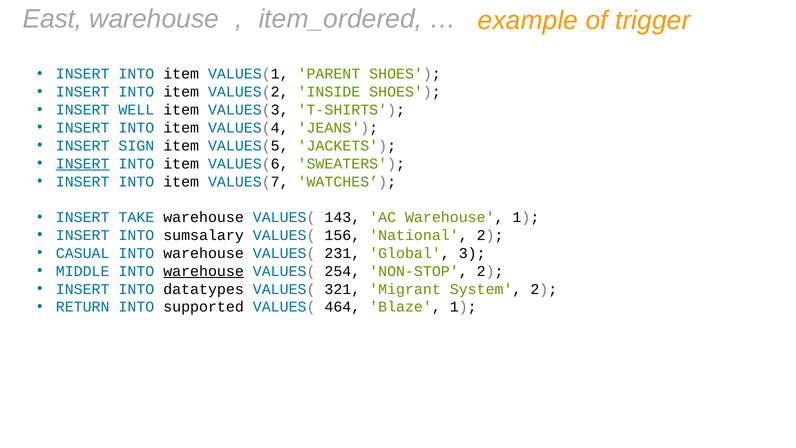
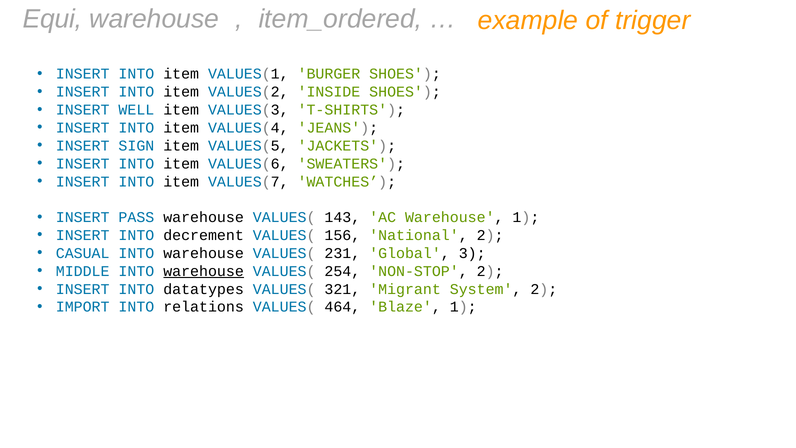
East: East -> Equi (53, 19)
PARENT: PARENT -> BURGER (329, 74)
INSERT underline: present -> none (83, 164)
TAKE: TAKE -> PASS (136, 217)
sumsalary: sumsalary -> decrement (204, 235)
RETURN: RETURN -> IMPORT (83, 307)
supported: supported -> relations (204, 307)
